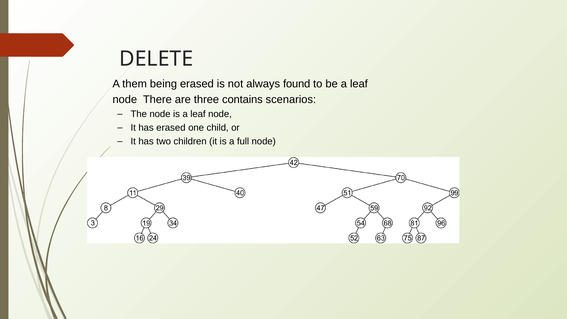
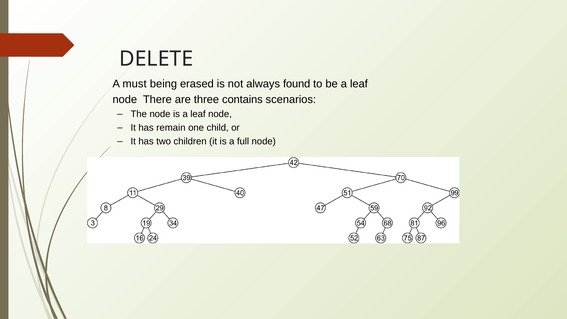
them: them -> must (135, 84)
has erased: erased -> remain (171, 128)
